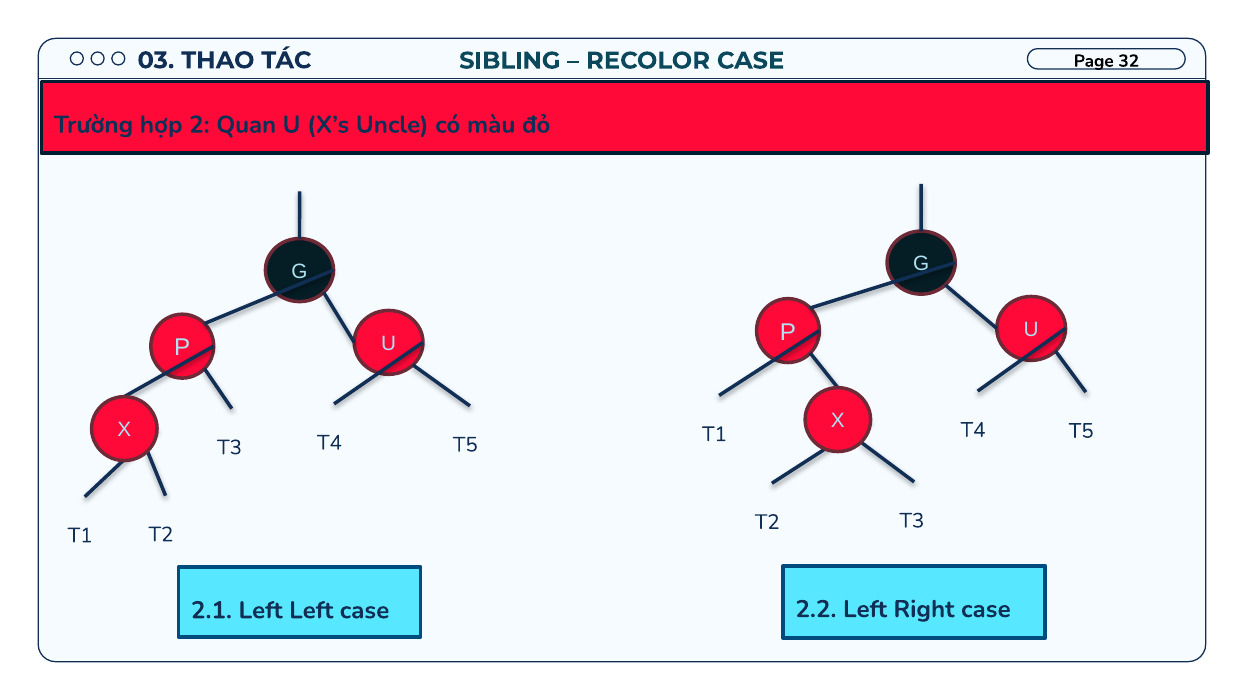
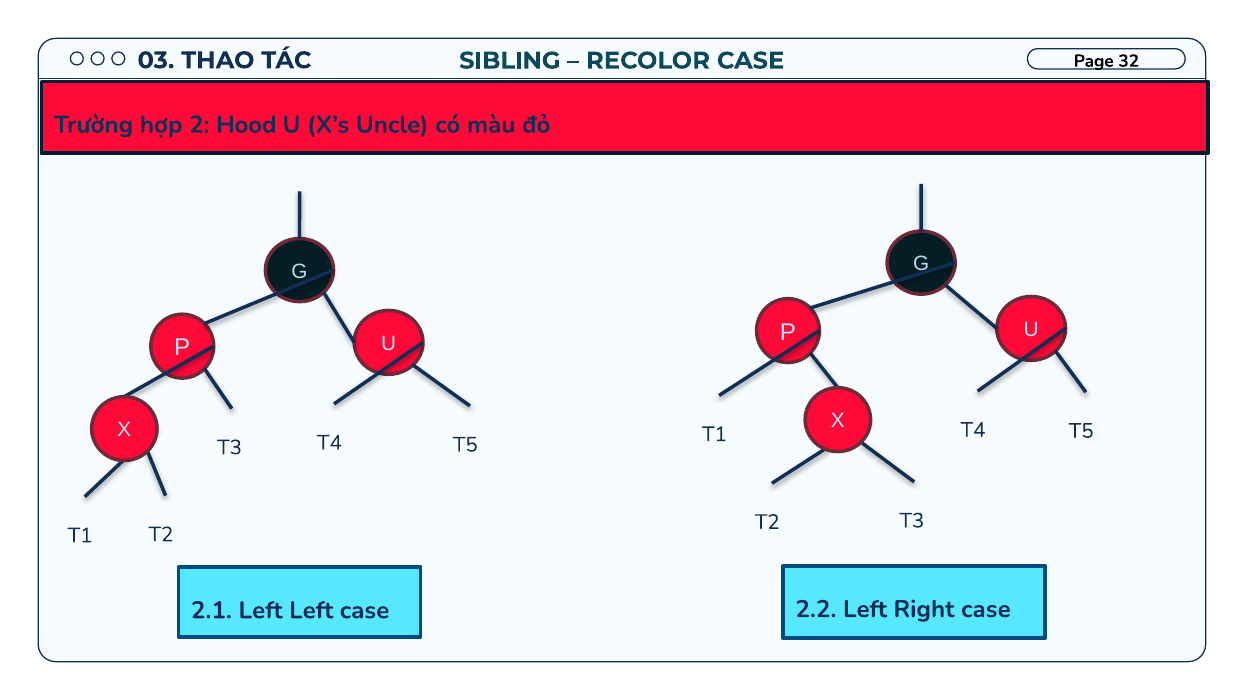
Quan: Quan -> Hood (246, 125)
